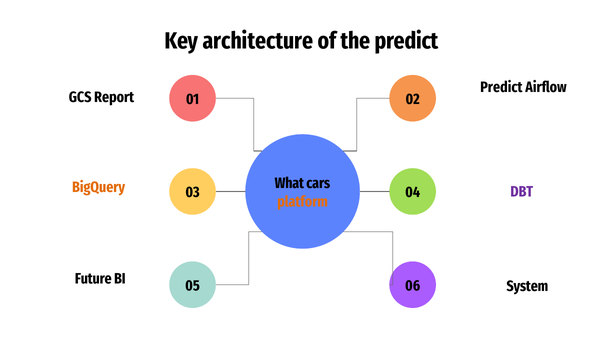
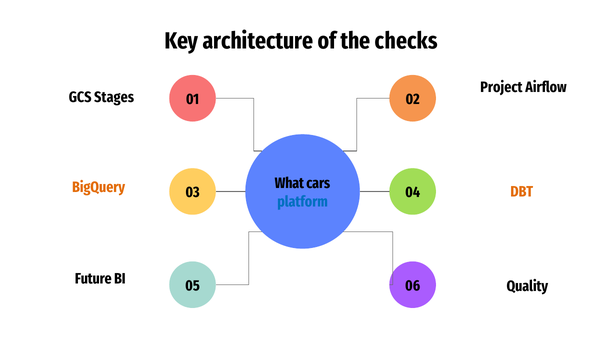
the predict: predict -> checks (406, 41)
Predict: Predict -> Project (501, 87)
Report: Report -> Stages (114, 97)
DBT colour: purple -> orange (522, 192)
platform colour: orange -> blue (303, 202)
System: System -> Quality (527, 286)
